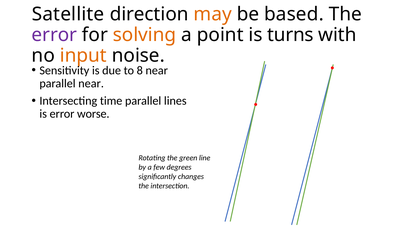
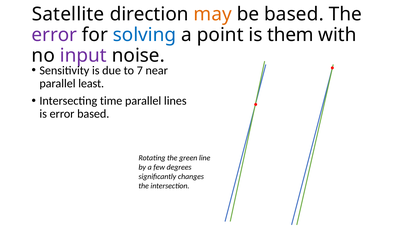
solving colour: orange -> blue (145, 35)
turns: turns -> them (290, 35)
input colour: orange -> purple (83, 55)
8: 8 -> 7 (140, 70)
parallel near: near -> least (91, 83)
error worse: worse -> based (93, 114)
